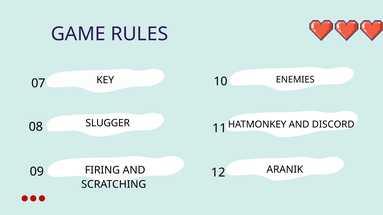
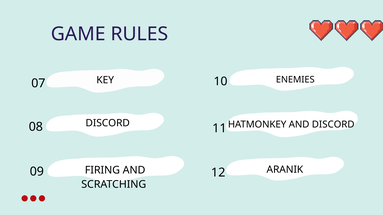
08 SLUGGER: SLUGGER -> DISCORD (108, 123)
